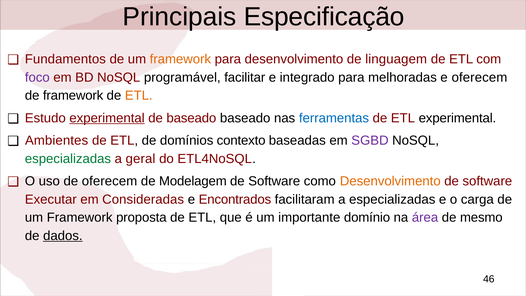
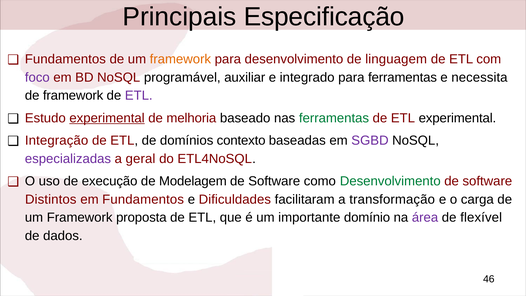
facilitar: facilitar -> auxiliar (245, 77)
para melhoradas: melhoradas -> ferramentas (403, 77)
e oferecem: oferecem -> necessita (479, 77)
ETL colour: orange -> purple (139, 95)
de baseado: baseado -> melhoria (191, 118)
ferramentas colour: blue -> green (334, 118)
Ambientes: Ambientes -> Integração (57, 141)
especializadas colour: green -> purple (68, 159)
de oferecem: oferecem -> execução (110, 181)
Desenvolvimento colour: orange -> green (390, 181)
Executar: Executar -> Distintos (51, 199)
em Consideradas: Consideradas -> Fundamentos (143, 199)
Encontrados: Encontrados -> Dificuldades (235, 199)
a especializadas: especializadas -> transformação (392, 199)
mesmo: mesmo -> flexível (481, 217)
dados underline: present -> none (63, 236)
